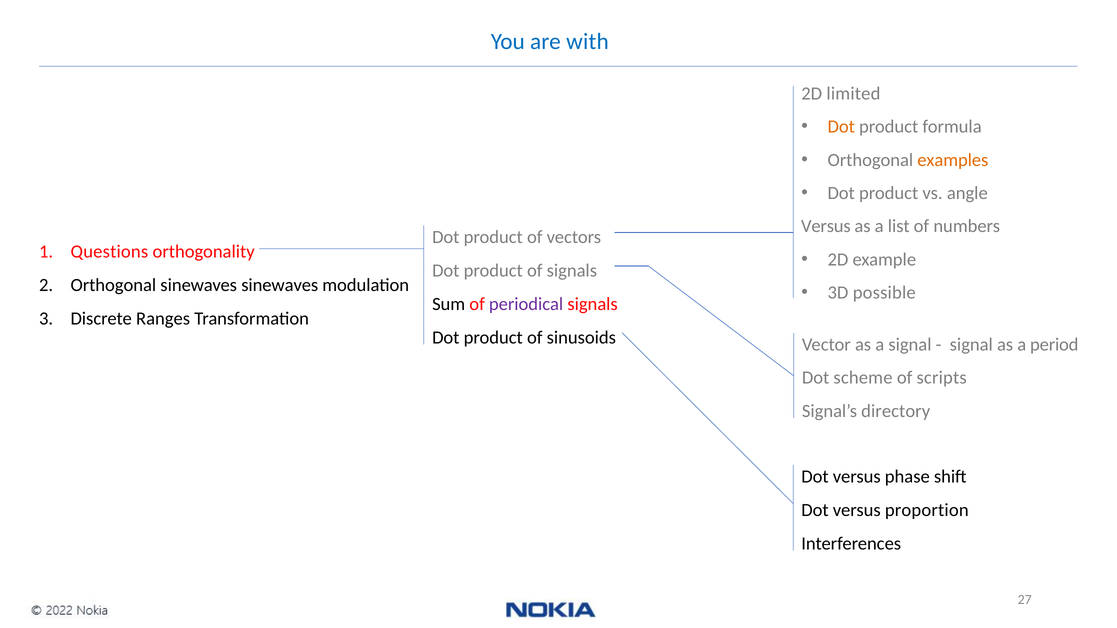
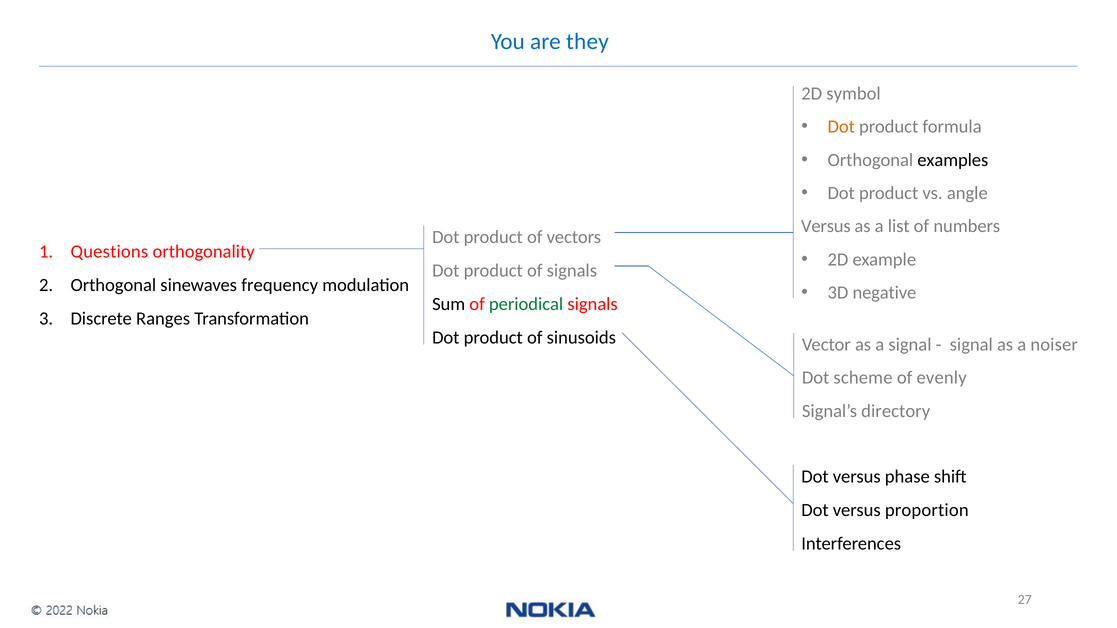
with: with -> they (587, 41)
limited: limited -> symbol (854, 94)
examples colour: orange -> black (953, 160)
sinewaves sinewaves: sinewaves -> frequency (280, 285)
possible: possible -> negative (884, 293)
periodical colour: purple -> green (526, 304)
period: period -> noiser (1054, 345)
scripts: scripts -> evenly (942, 378)
